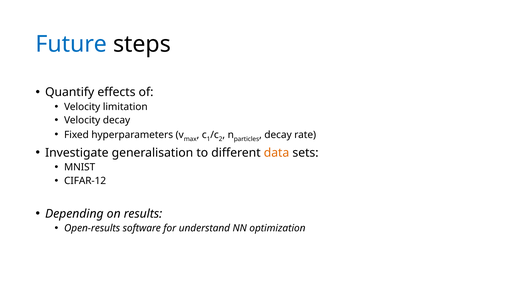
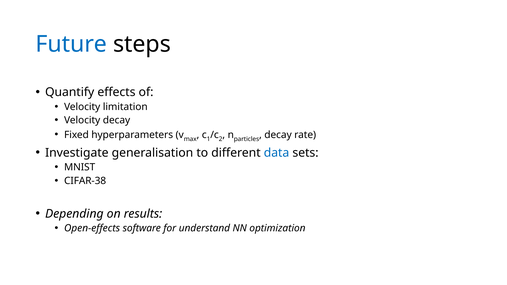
data colour: orange -> blue (277, 153)
CIFAR-12: CIFAR-12 -> CIFAR-38 (85, 181)
Open-results: Open-results -> Open-effects (92, 228)
